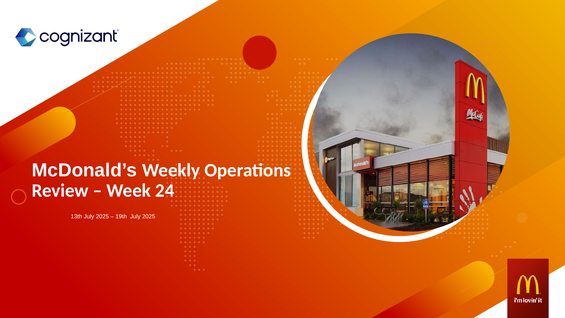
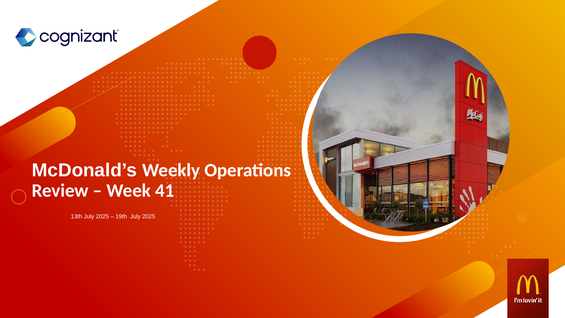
24: 24 -> 41 (165, 190)
